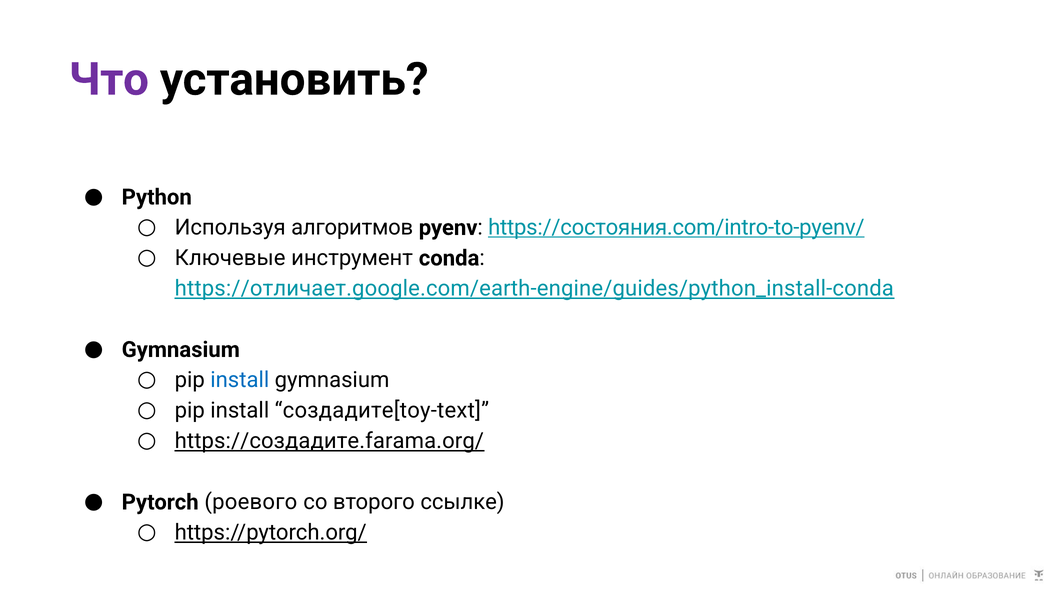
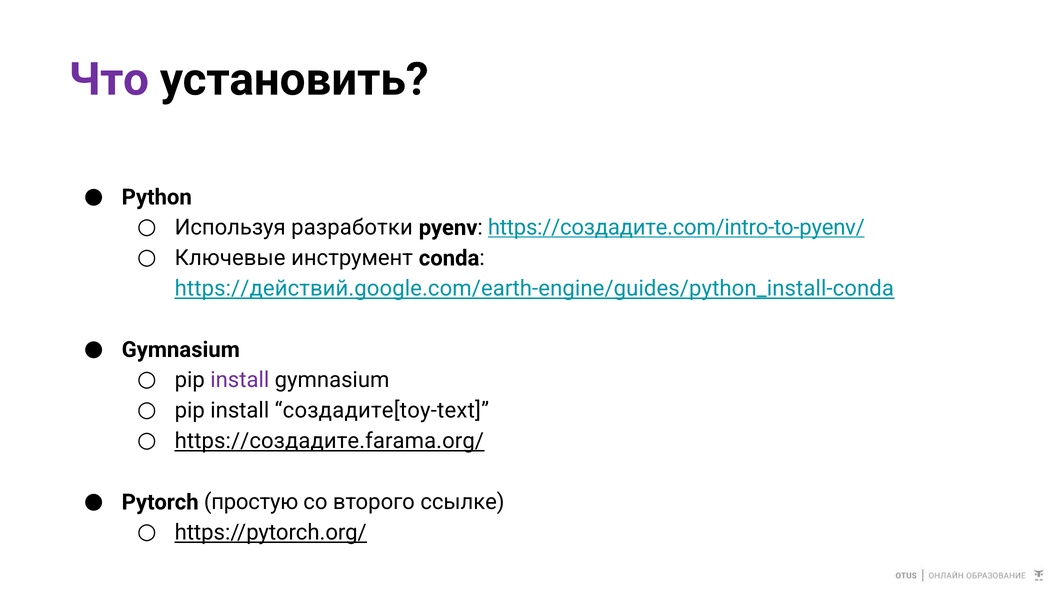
алгоритмов: алгоритмов -> разработки (352, 228)
https://состояния.com/intro-to-pyenv/: https://состояния.com/intro-to-pyenv/ -> https://создадите.com/intro-to-pyenv/ (676, 228)
https://отличает.google.com/earth-engine/guides/python_install-conda: https://отличает.google.com/earth-engine/guides/python_install-conda -> https://действий.google.com/earth-engine/guides/python_install-conda (534, 289)
install colour: blue -> purple (240, 380)
роевого: роевого -> простую (251, 502)
